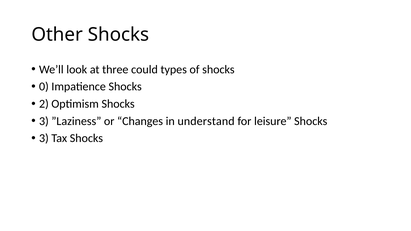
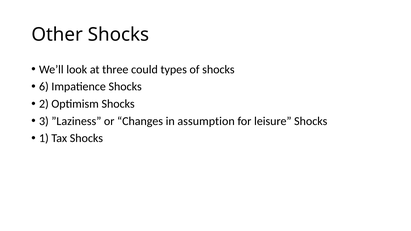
0: 0 -> 6 (44, 87)
understand: understand -> assumption (206, 121)
3: 3 -> 1 (44, 138)
